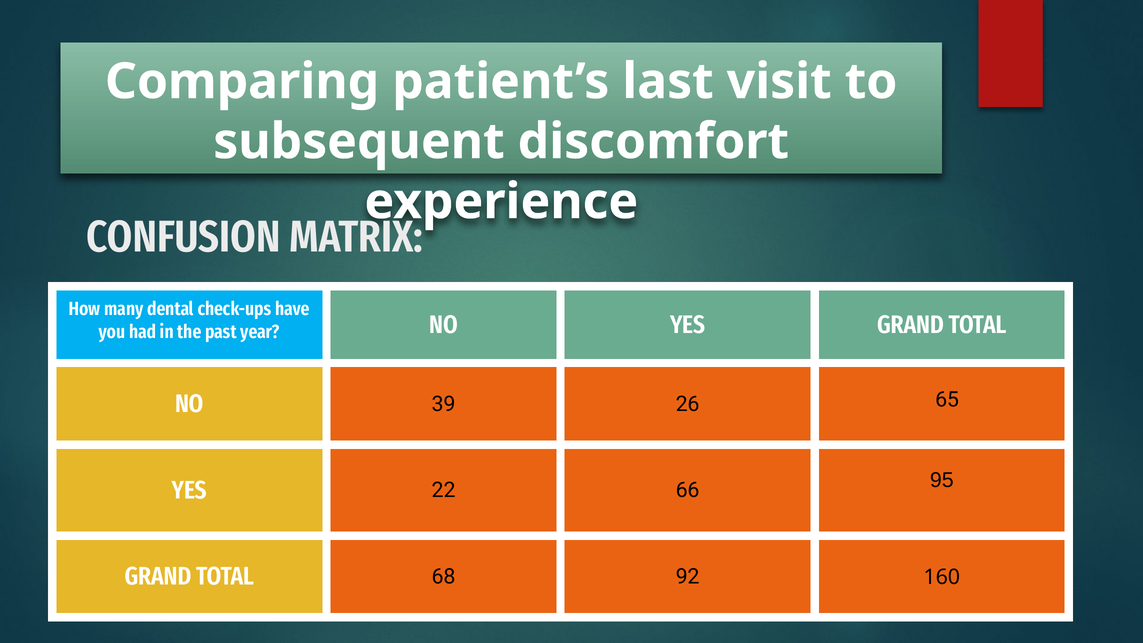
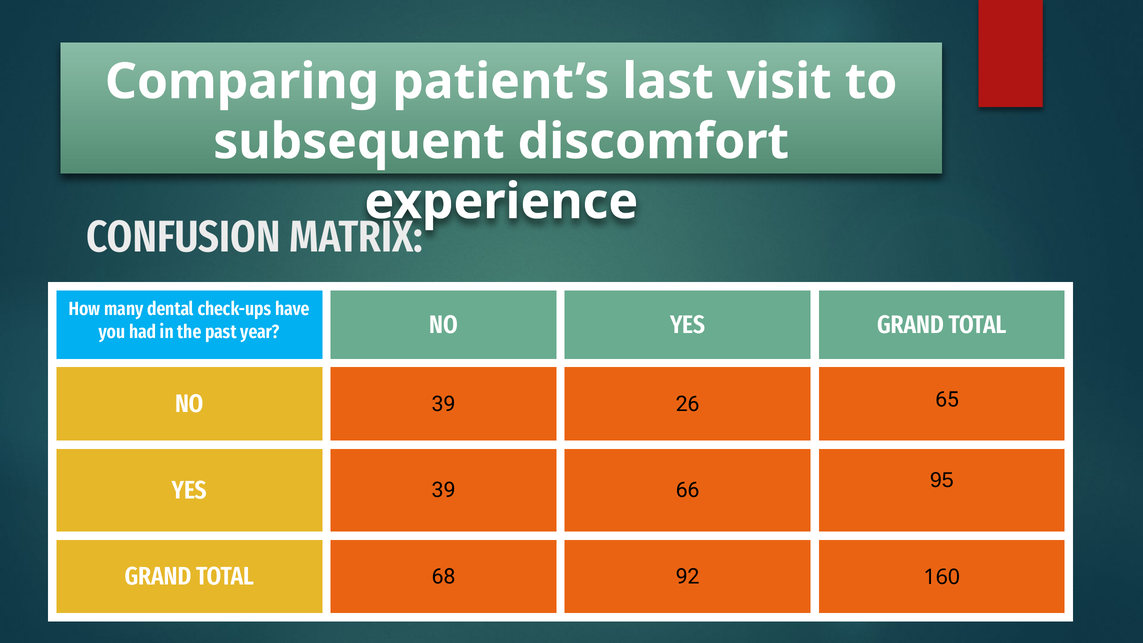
YES 22: 22 -> 39 (444, 490)
